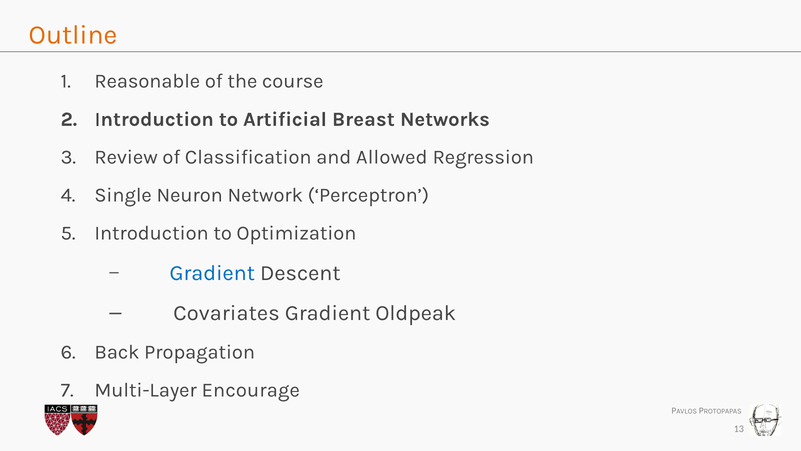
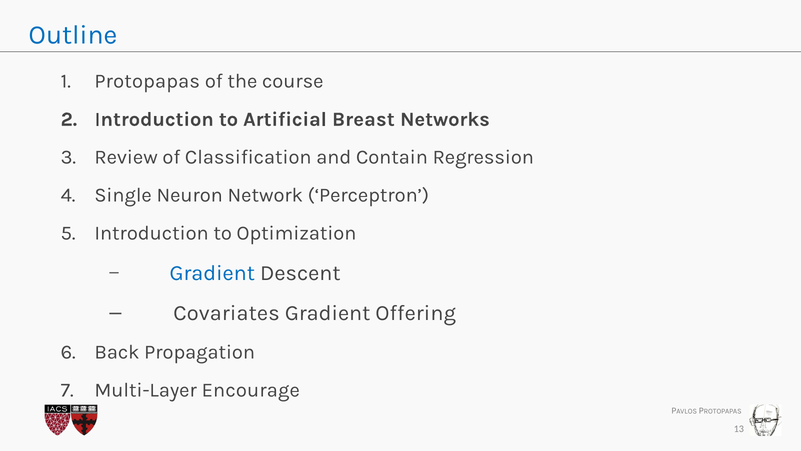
Outline colour: orange -> blue (73, 35)
Reasonable: Reasonable -> Protopapas (147, 81)
Allowed: Allowed -> Contain (392, 157)
Oldpeak: Oldpeak -> Offering (416, 313)
